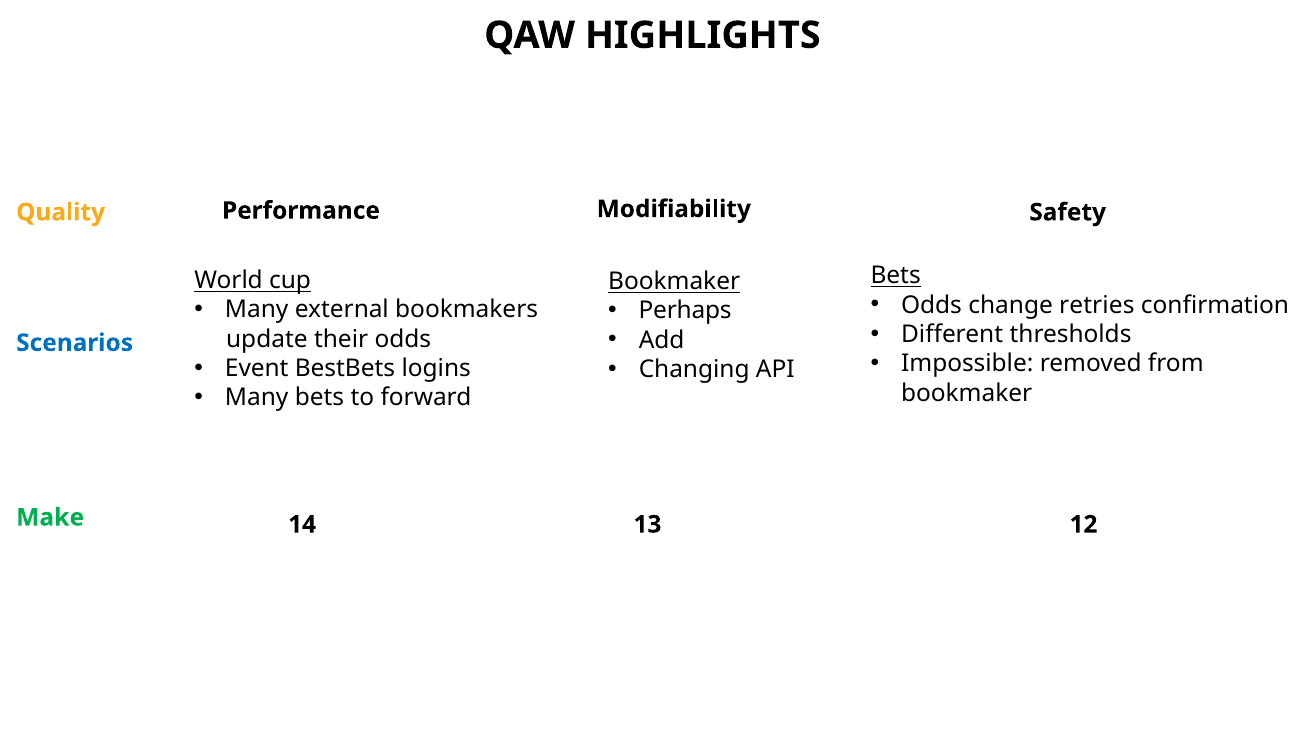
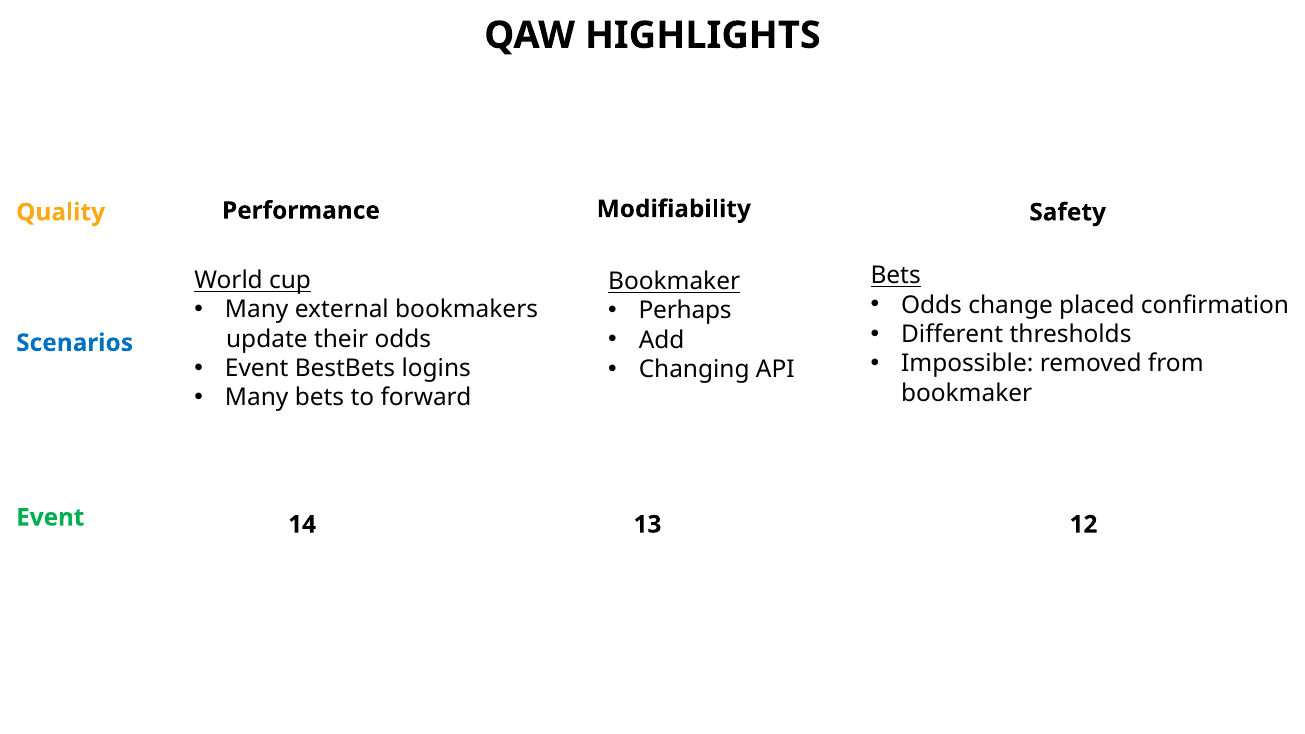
retries: retries -> placed (1097, 305)
Make: Make -> Event (50, 517)
